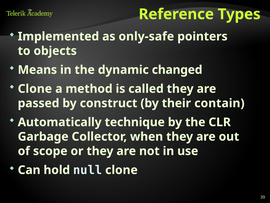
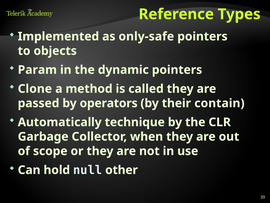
Means: Means -> Param (37, 70)
dynamic changed: changed -> pointers (177, 70)
construct: construct -> operators (109, 103)
null clone: clone -> other (122, 170)
